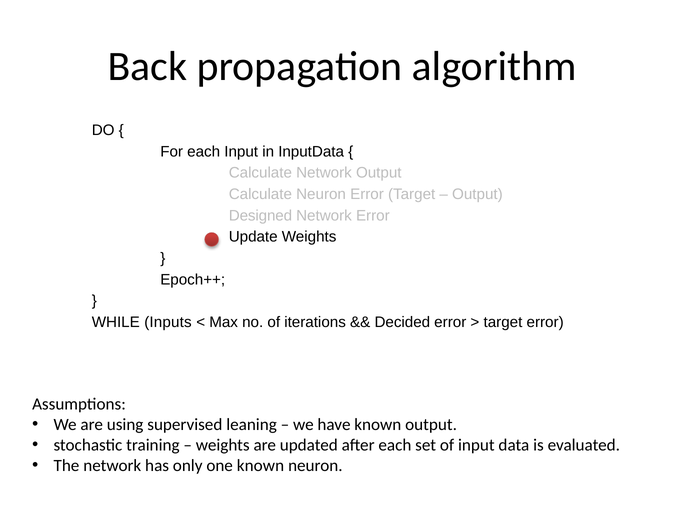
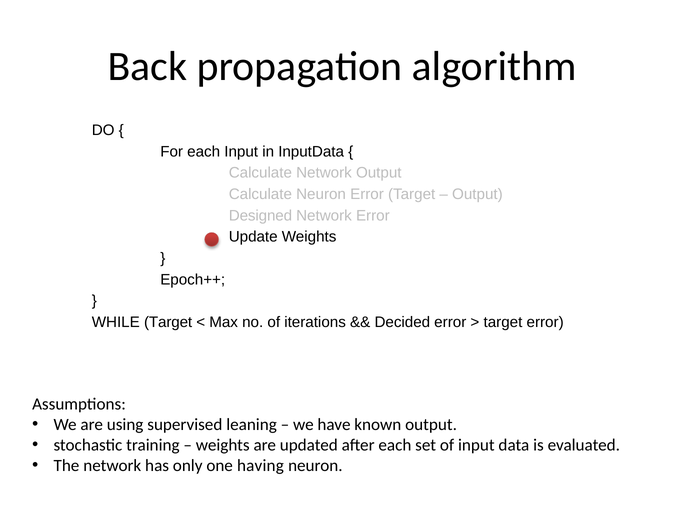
WHILE Inputs: Inputs -> Target (168, 322)
one known: known -> having (260, 466)
